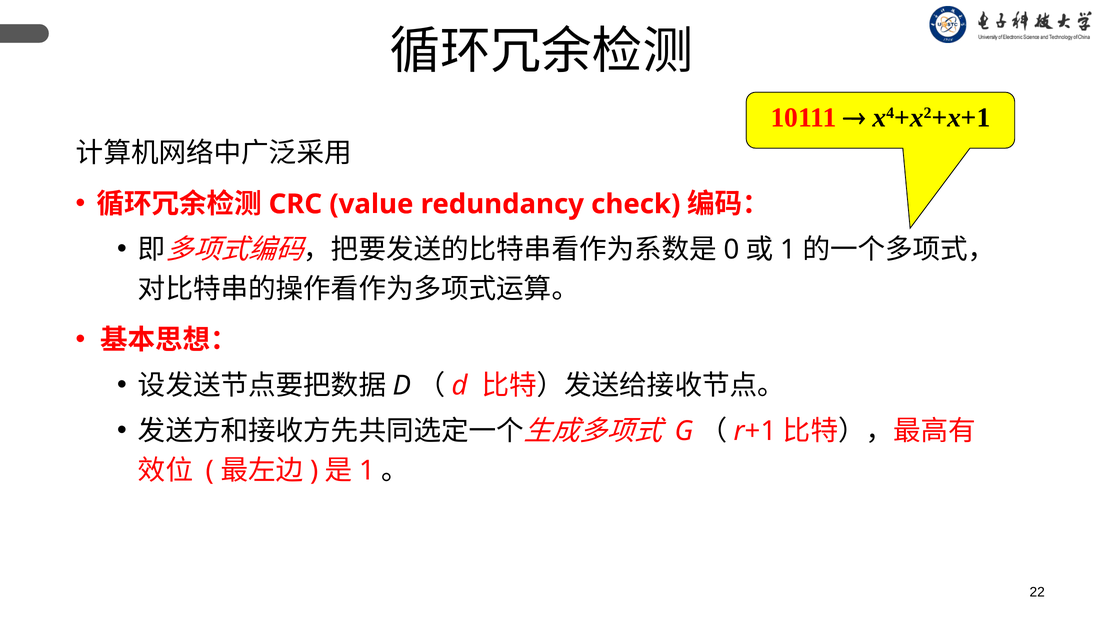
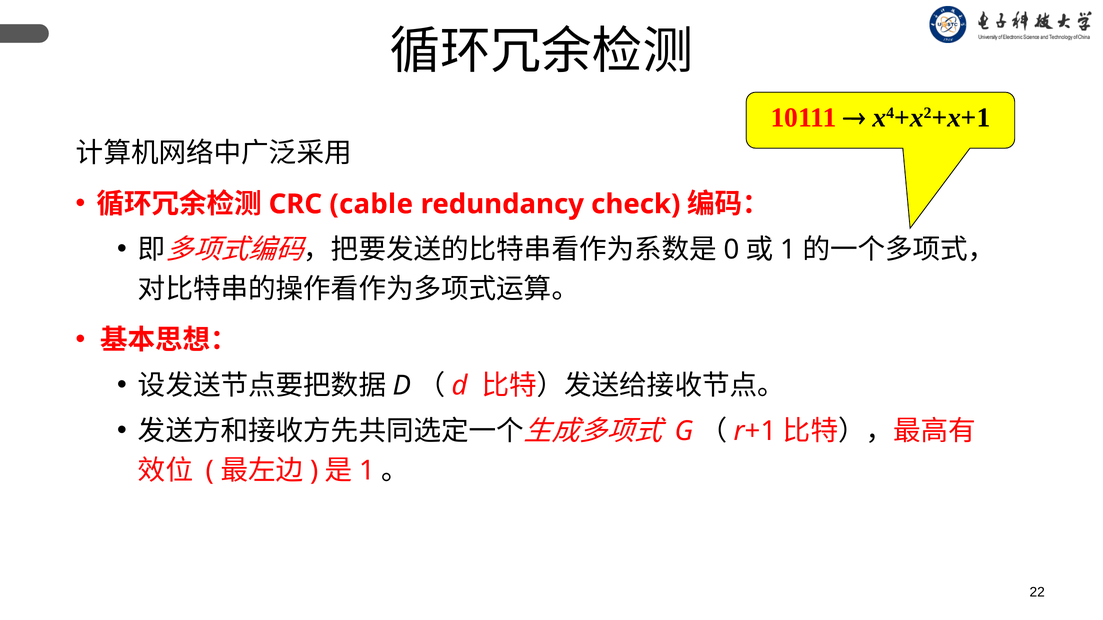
value: value -> cable (371, 204)
